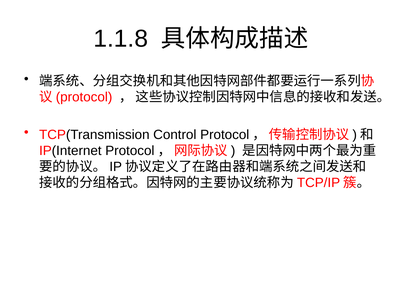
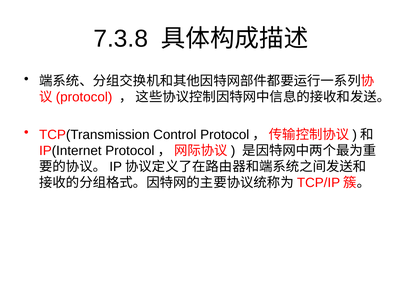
1.1.8: 1.1.8 -> 7.3.8 (121, 39)
